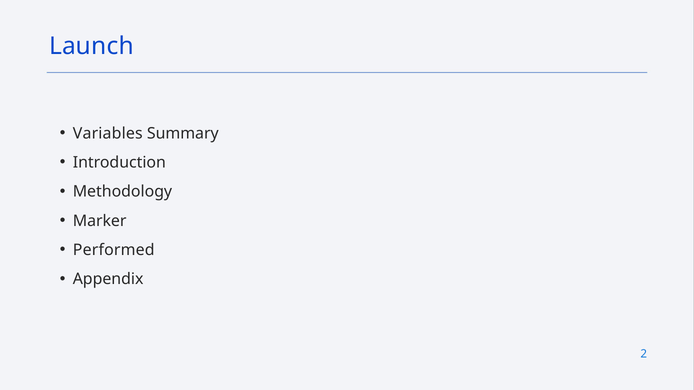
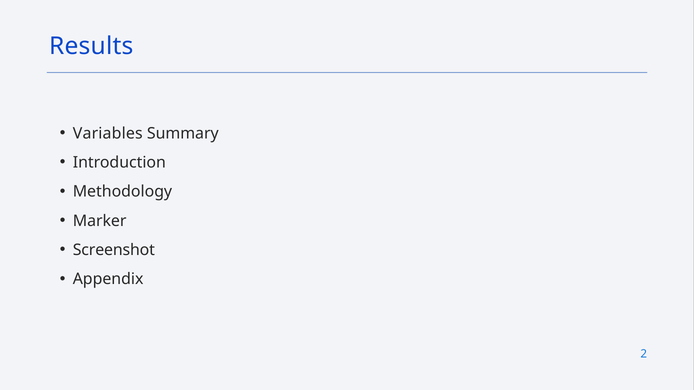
Launch: Launch -> Results (91, 46)
Performed: Performed -> Screenshot (114, 250)
